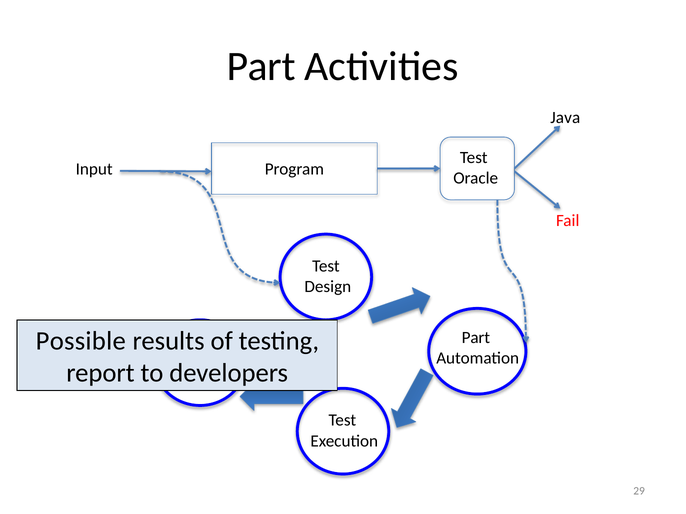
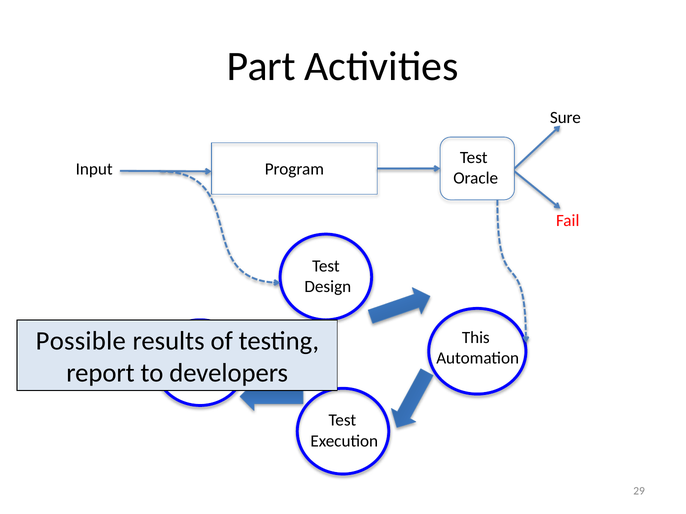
Java: Java -> Sure (565, 118)
Part: Part -> This (476, 338)
